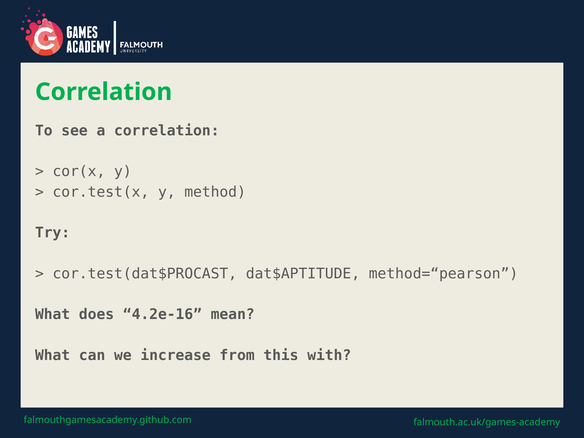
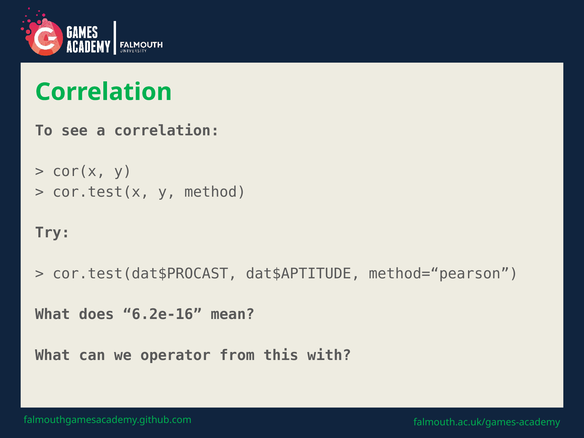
4.2e-16: 4.2e-16 -> 6.2e-16 (162, 314)
increase: increase -> operator (176, 355)
